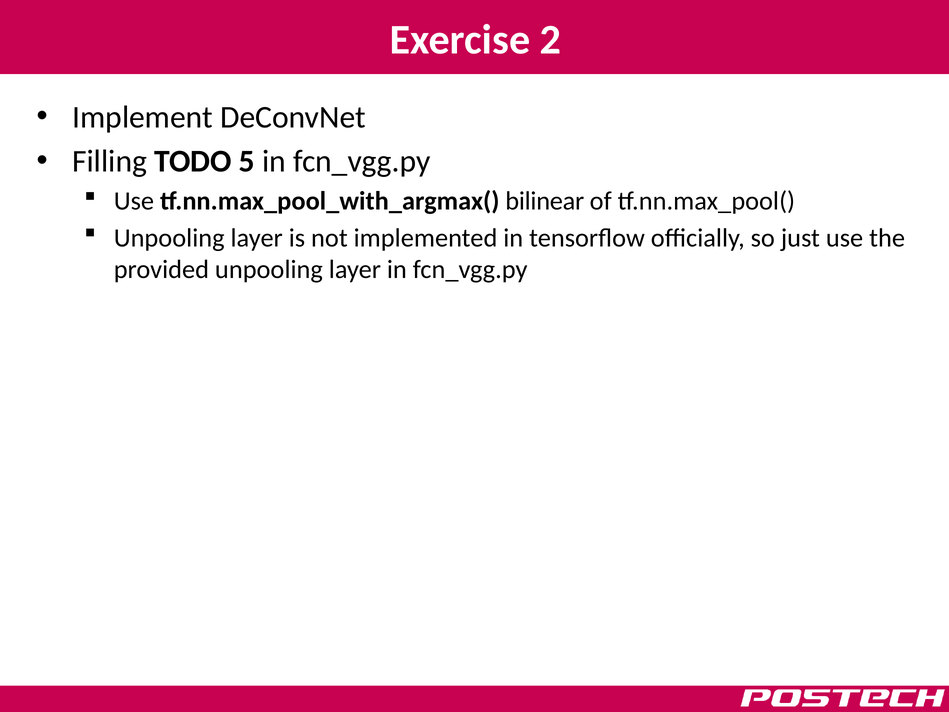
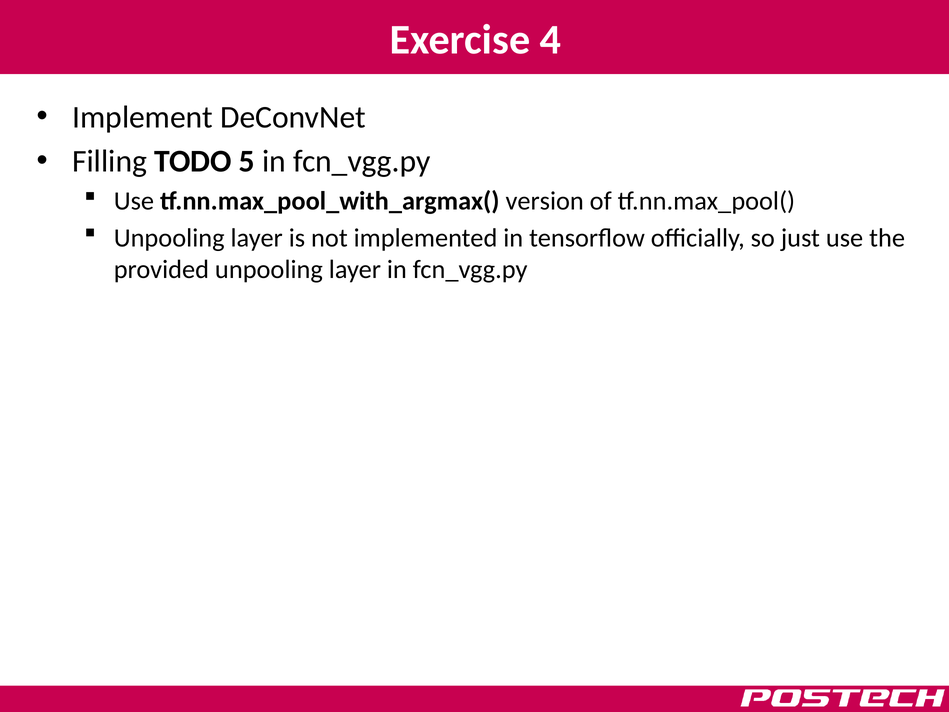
2: 2 -> 4 (551, 40)
bilinear: bilinear -> version (545, 201)
